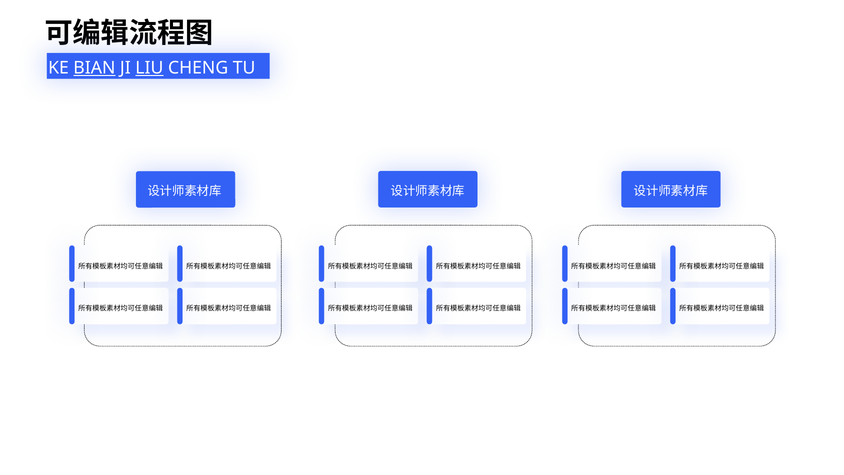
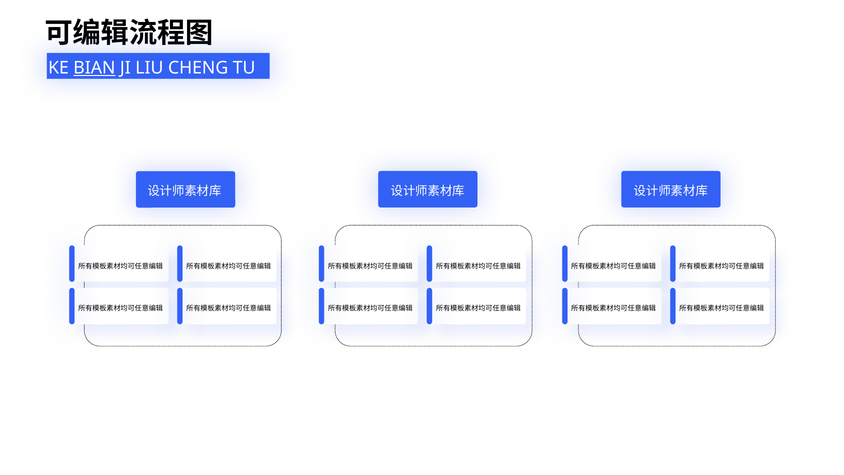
LIU underline: present -> none (149, 68)
